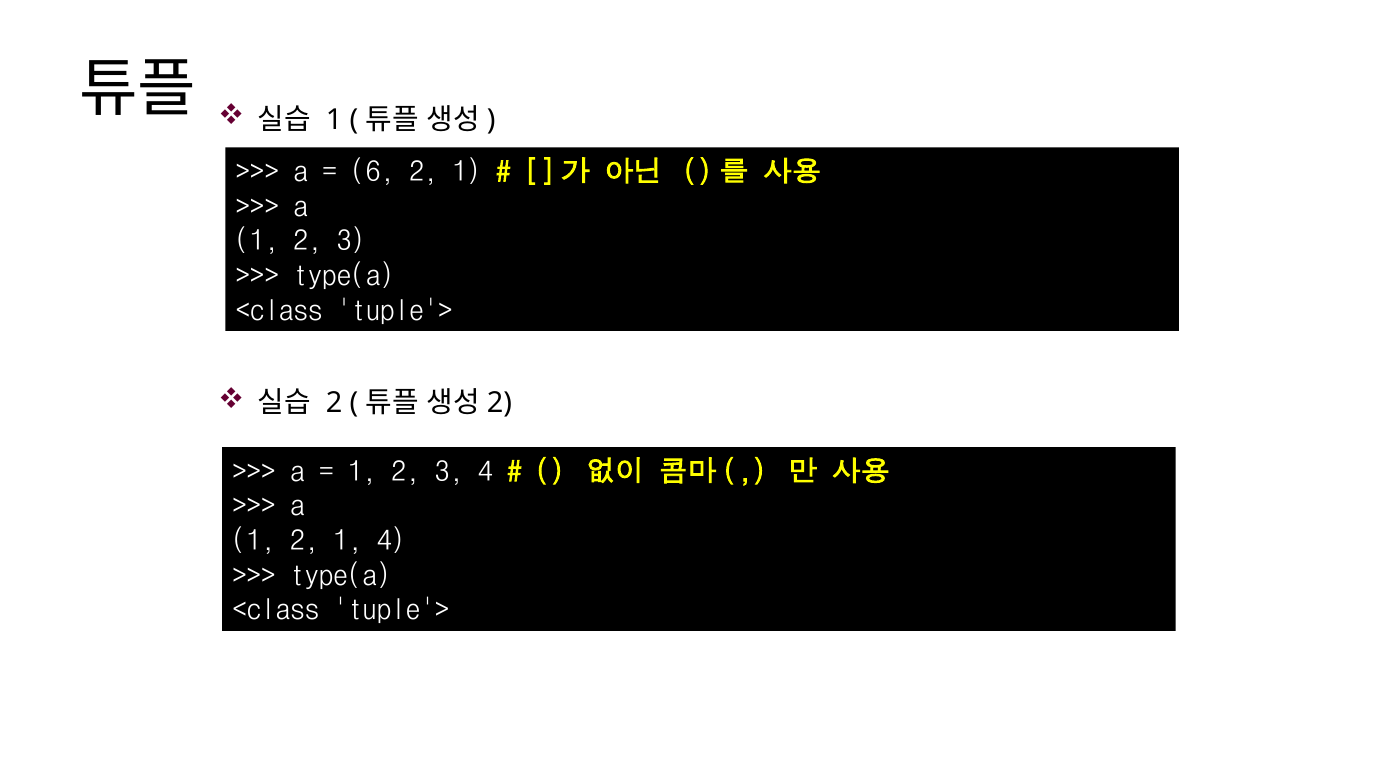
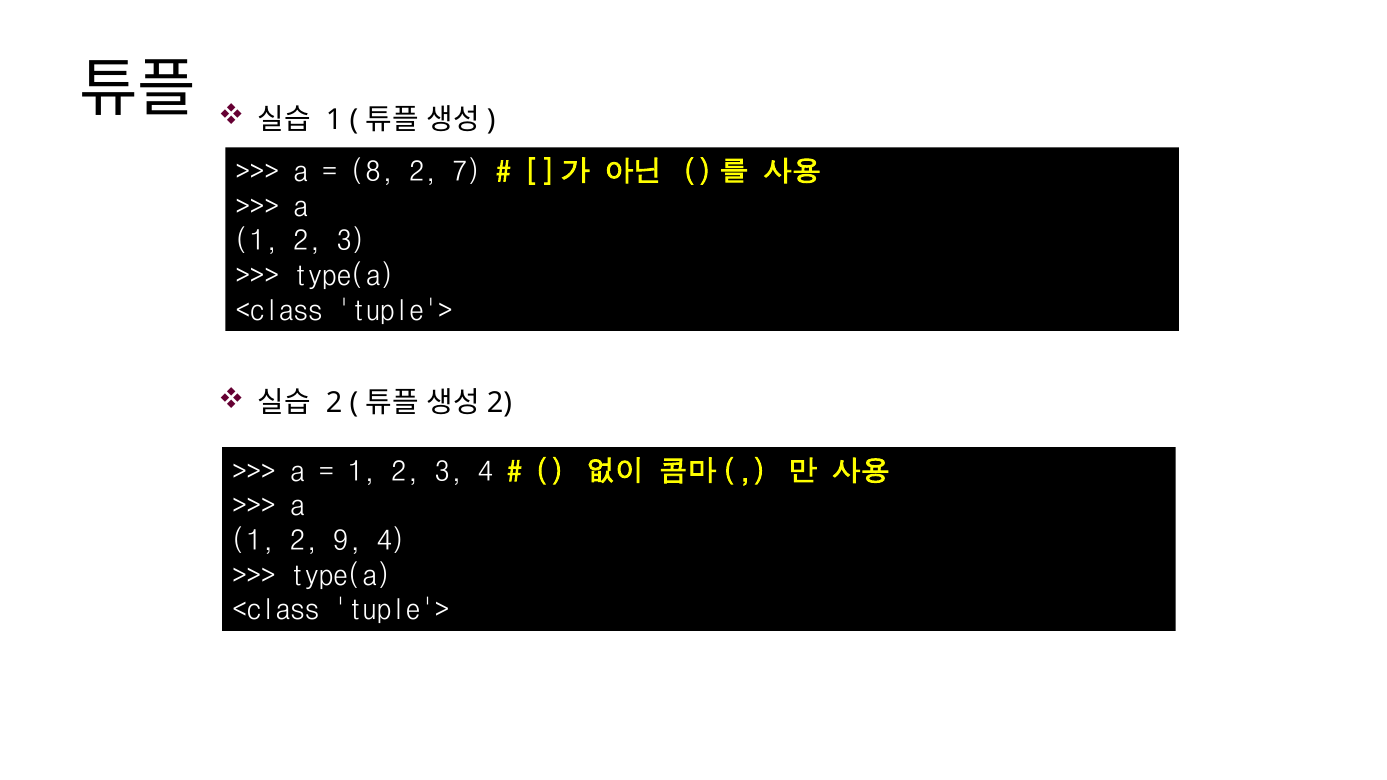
6: 6 -> 8 (373, 172)
1: 1 -> 7 (467, 172)
1 2 1: 1 -> 9 (348, 541)
